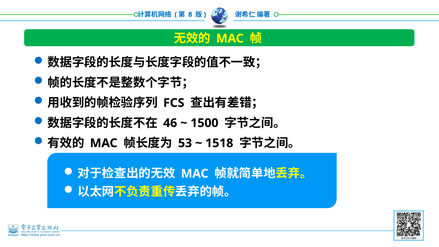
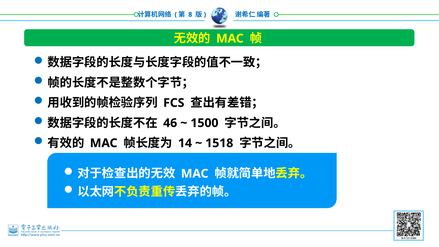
53: 53 -> 14 (185, 143)
